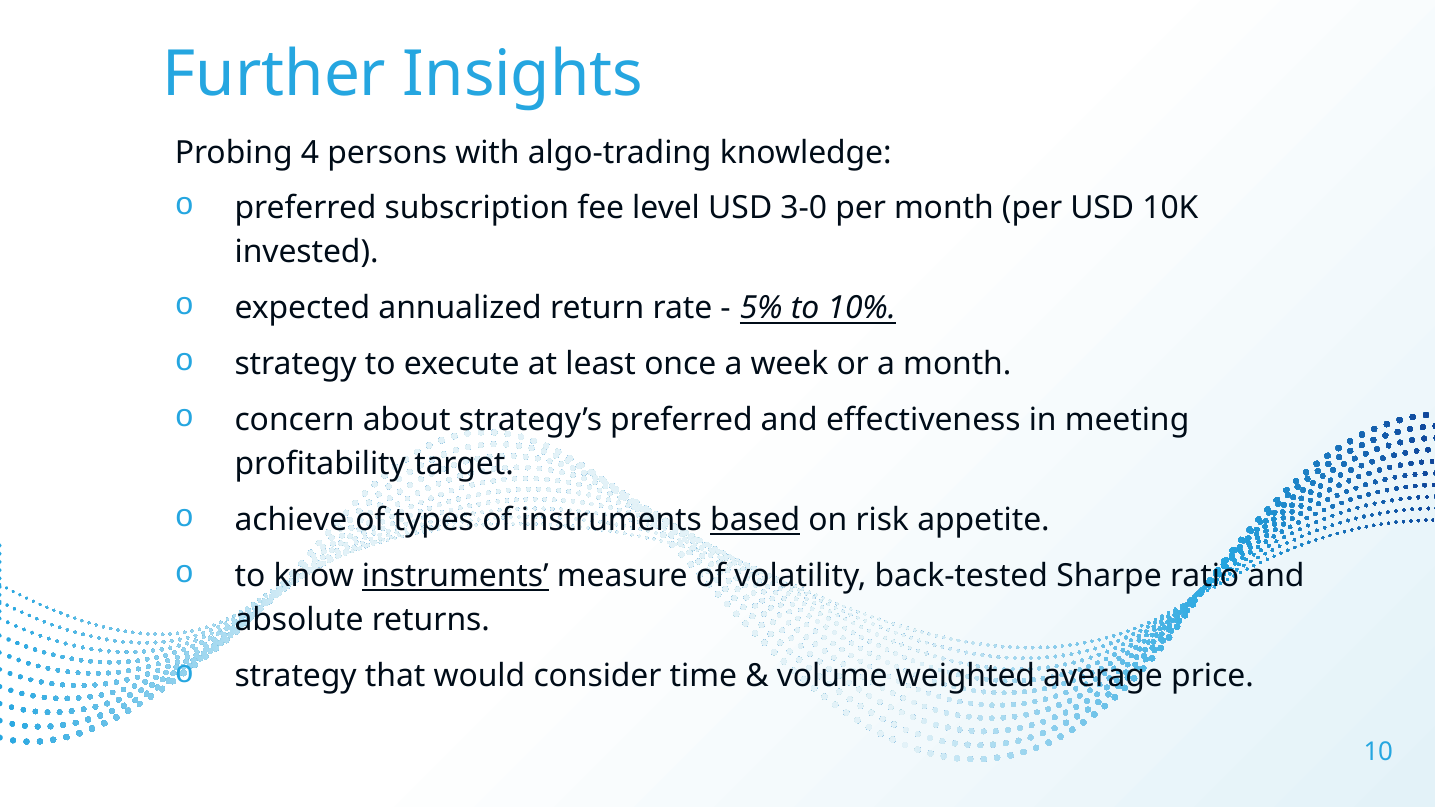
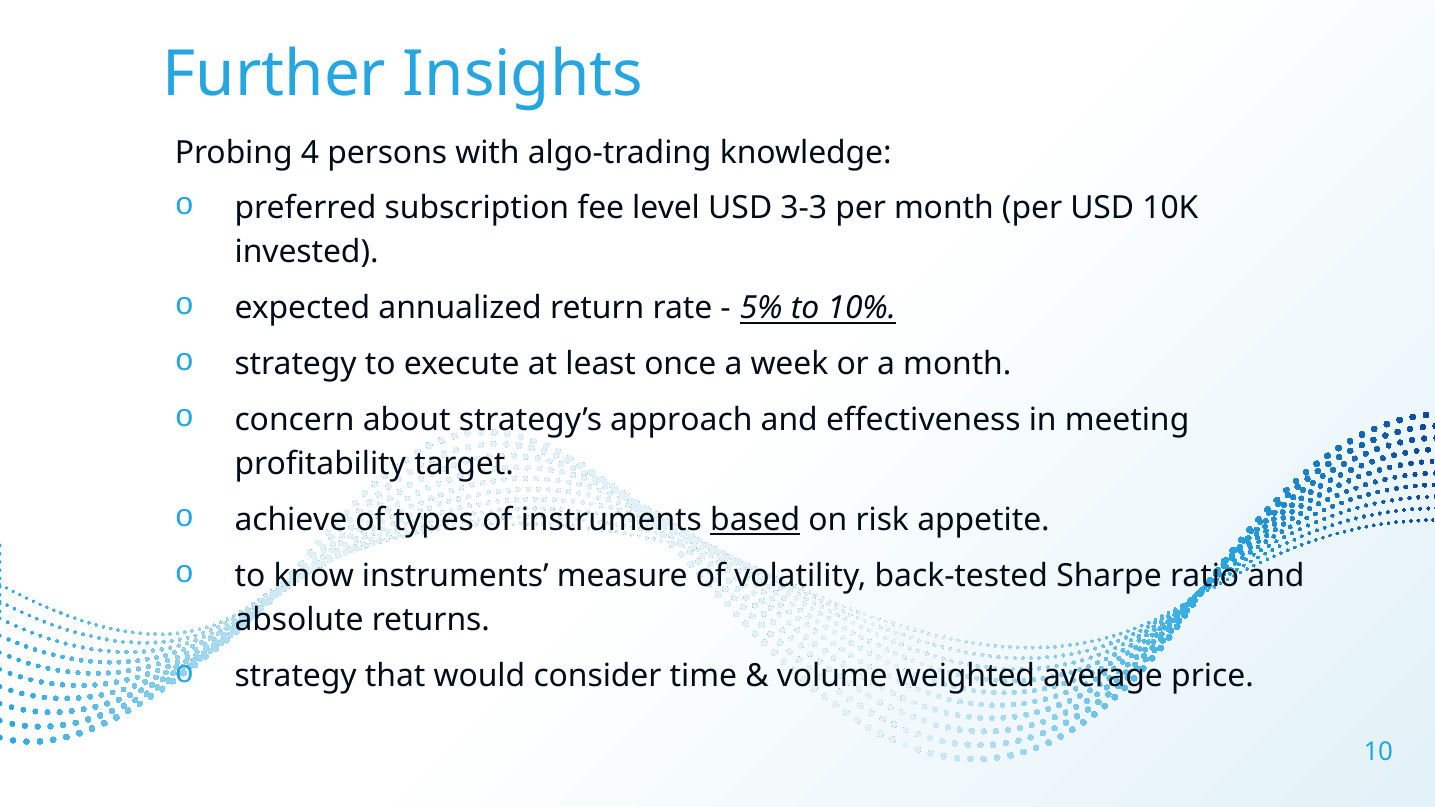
3-0: 3-0 -> 3-3 (804, 209)
strategy’s preferred: preferred -> approach (681, 420)
instruments underline: present -> none (455, 576)
